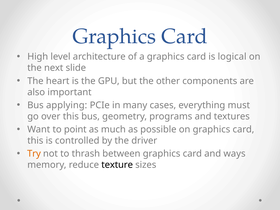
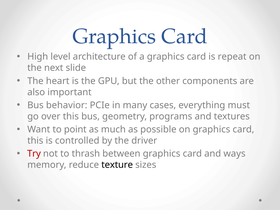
logical: logical -> repeat (232, 57)
applying: applying -> behavior (67, 105)
Try colour: orange -> red (34, 154)
